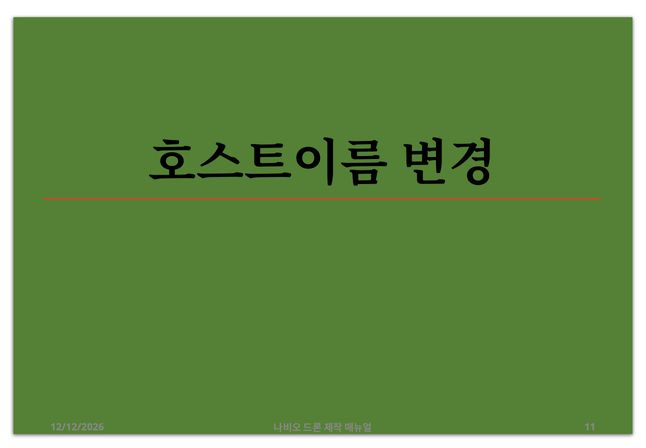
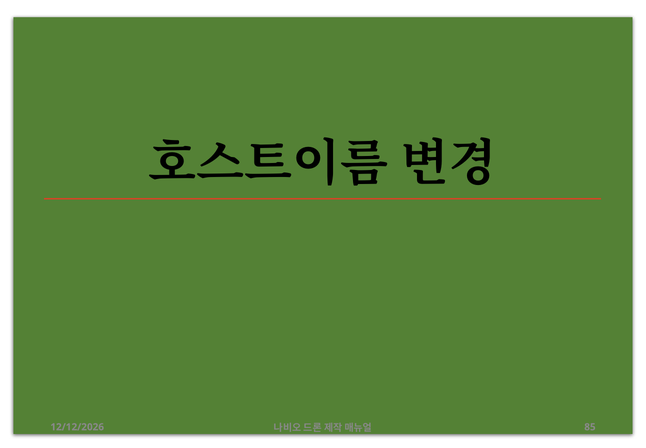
11: 11 -> 85 (590, 426)
